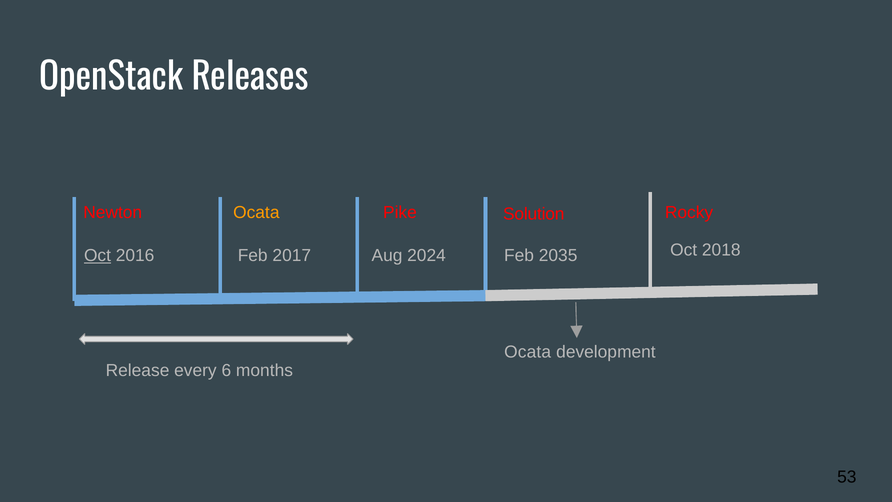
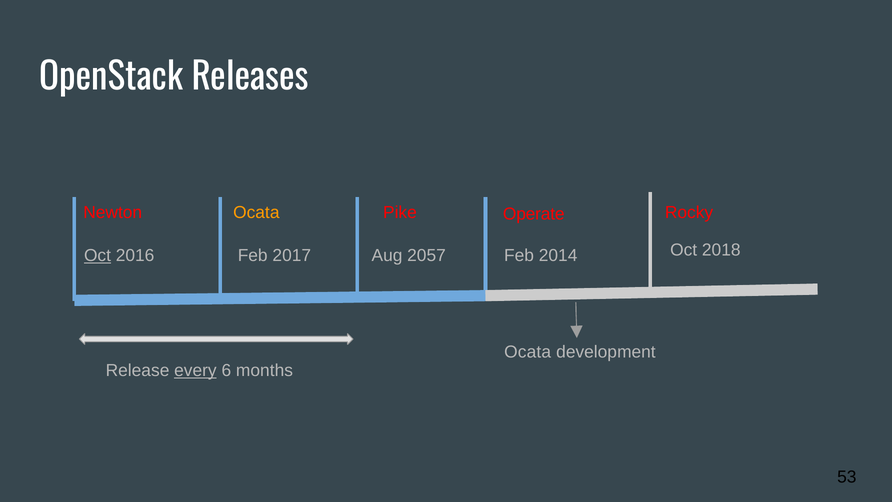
Solution: Solution -> Operate (534, 214)
2024: 2024 -> 2057 (427, 255)
2035: 2035 -> 2014 (558, 255)
every underline: none -> present (195, 370)
